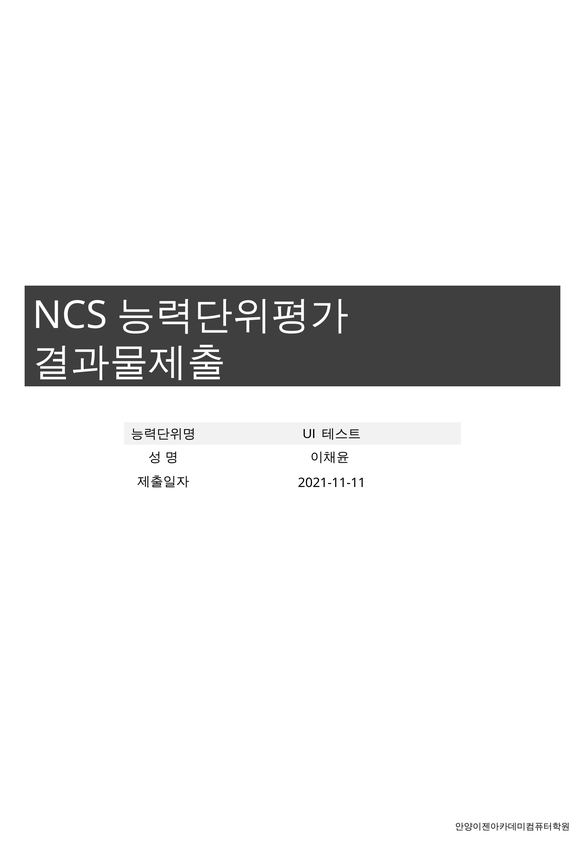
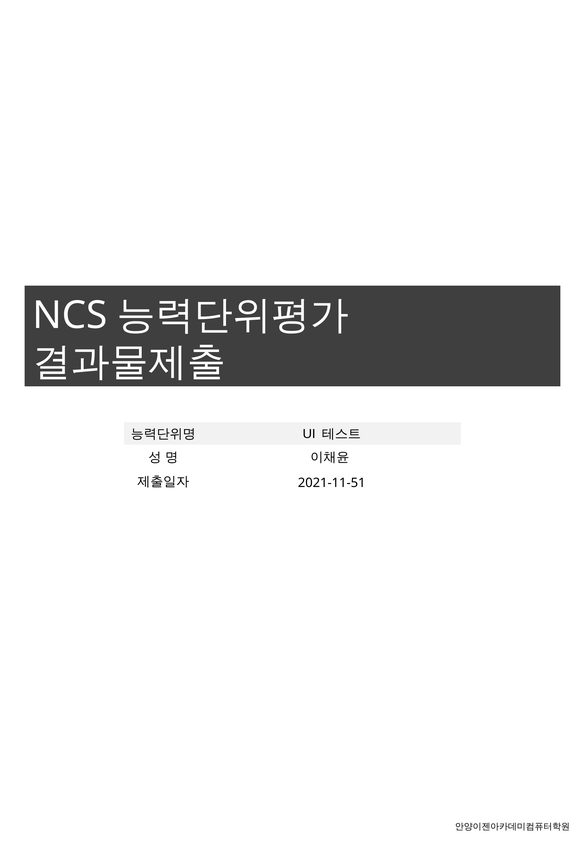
2021-11-11: 2021-11-11 -> 2021-11-51 (332, 483)
